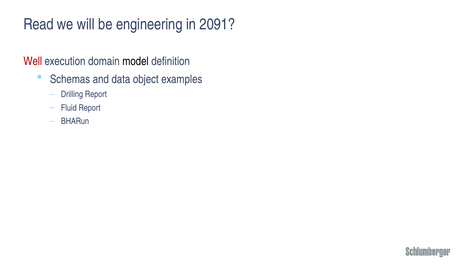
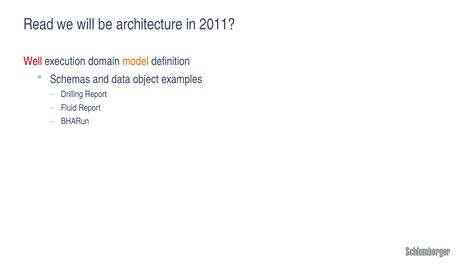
engineering: engineering -> architecture (149, 24)
2091: 2091 -> 2011 (217, 24)
model colour: black -> orange (135, 61)
